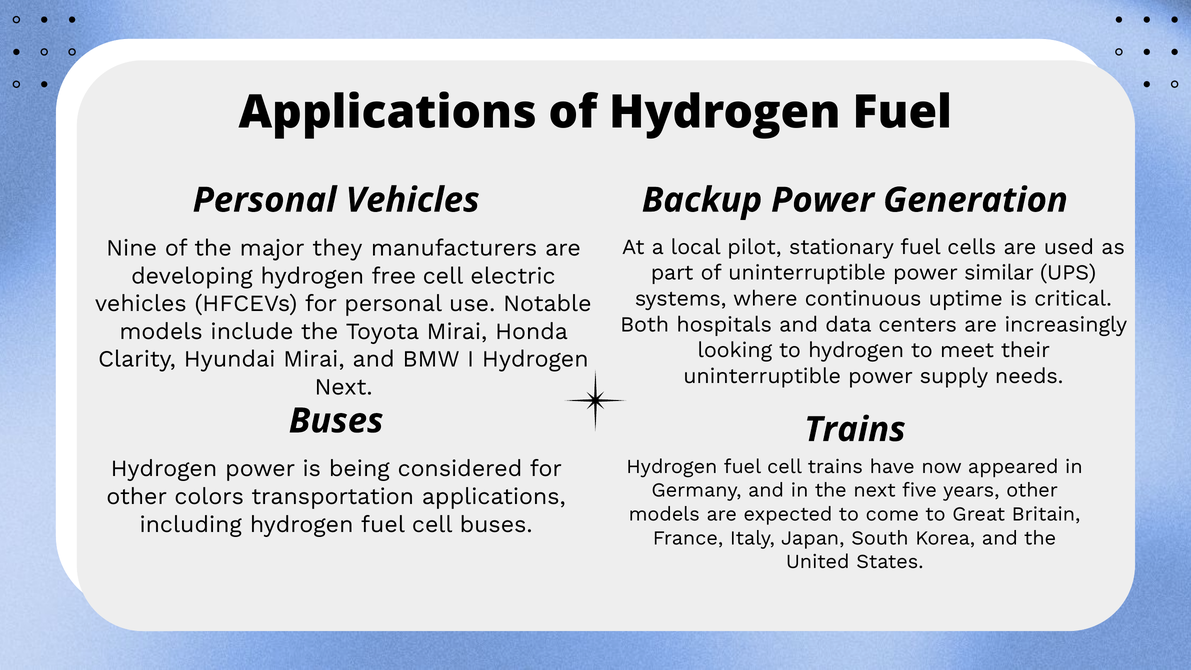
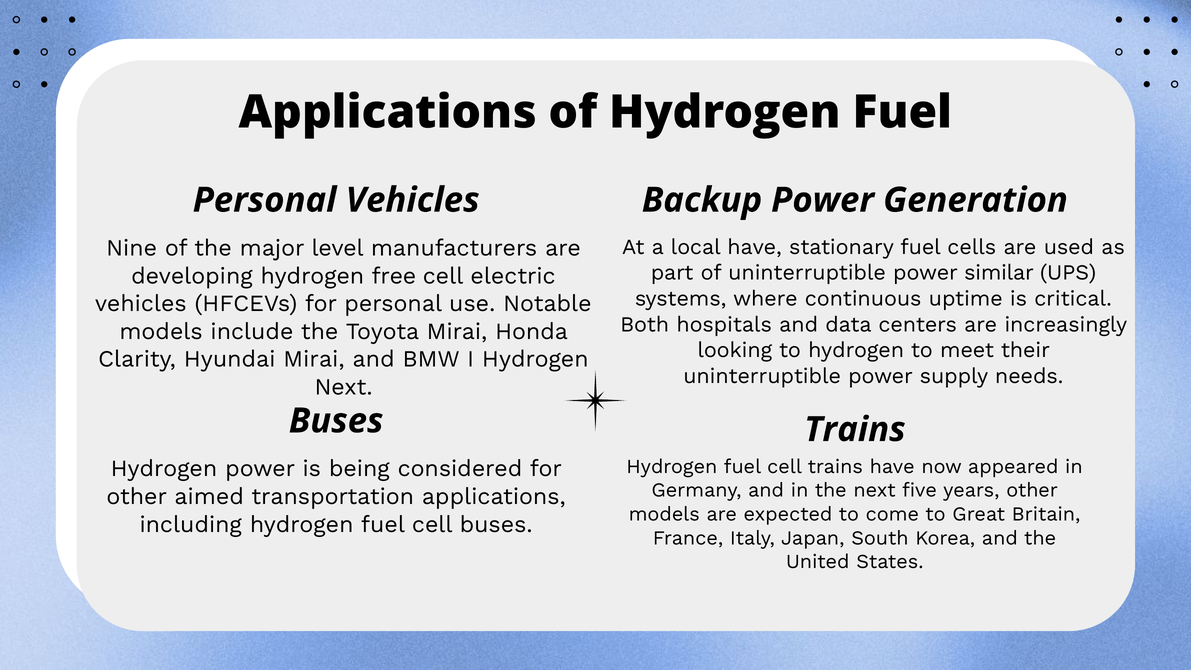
local pilot: pilot -> have (755, 247)
they: they -> level (338, 248)
colors: colors -> aimed (209, 497)
